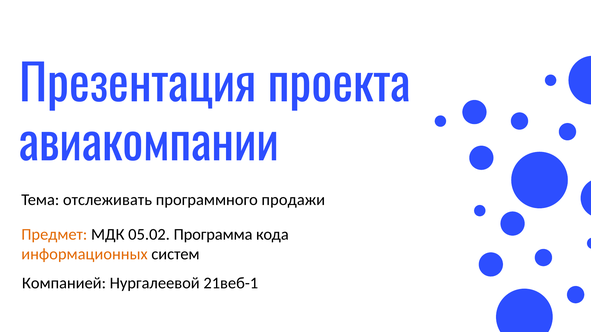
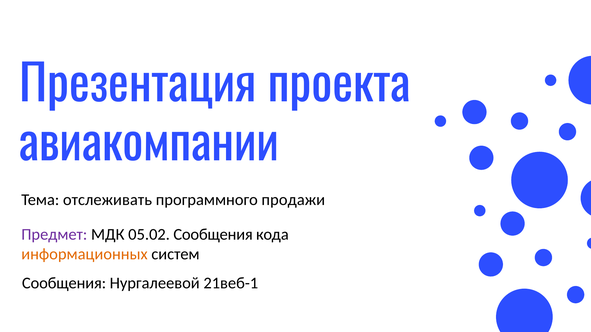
Предмет colour: orange -> purple (54, 235)
05.02 Программа: Программа -> Сообщения (213, 235)
Компанией: Компанией -> Сообщения (64, 283)
